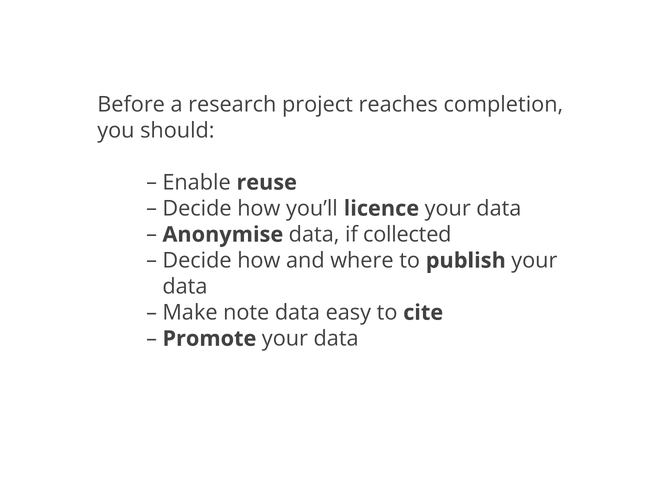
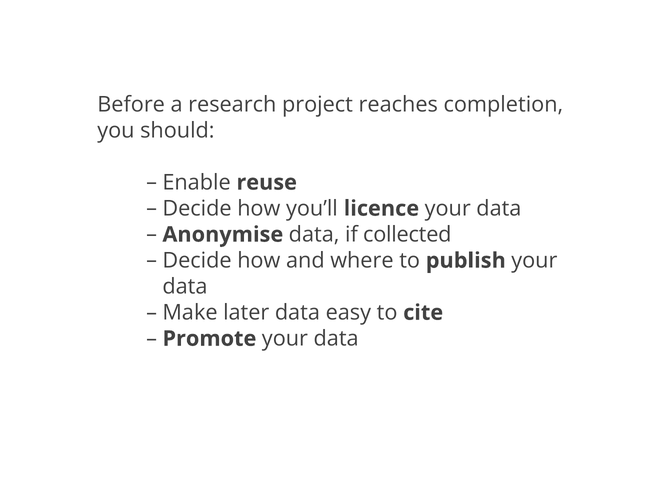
note: note -> later (246, 313)
